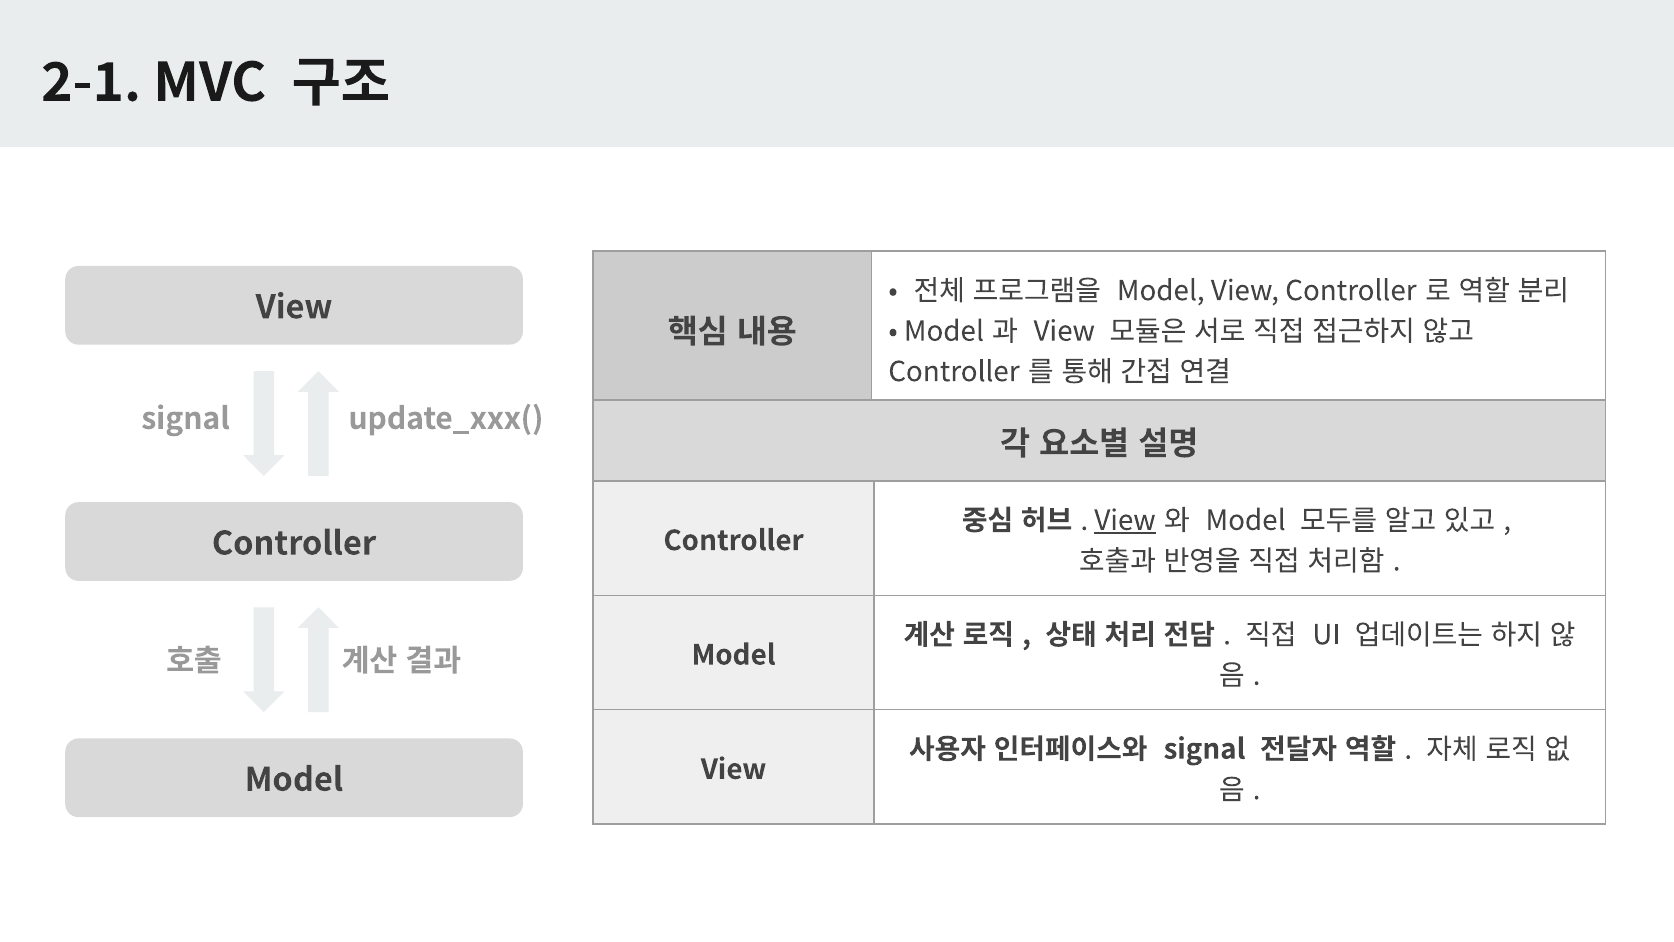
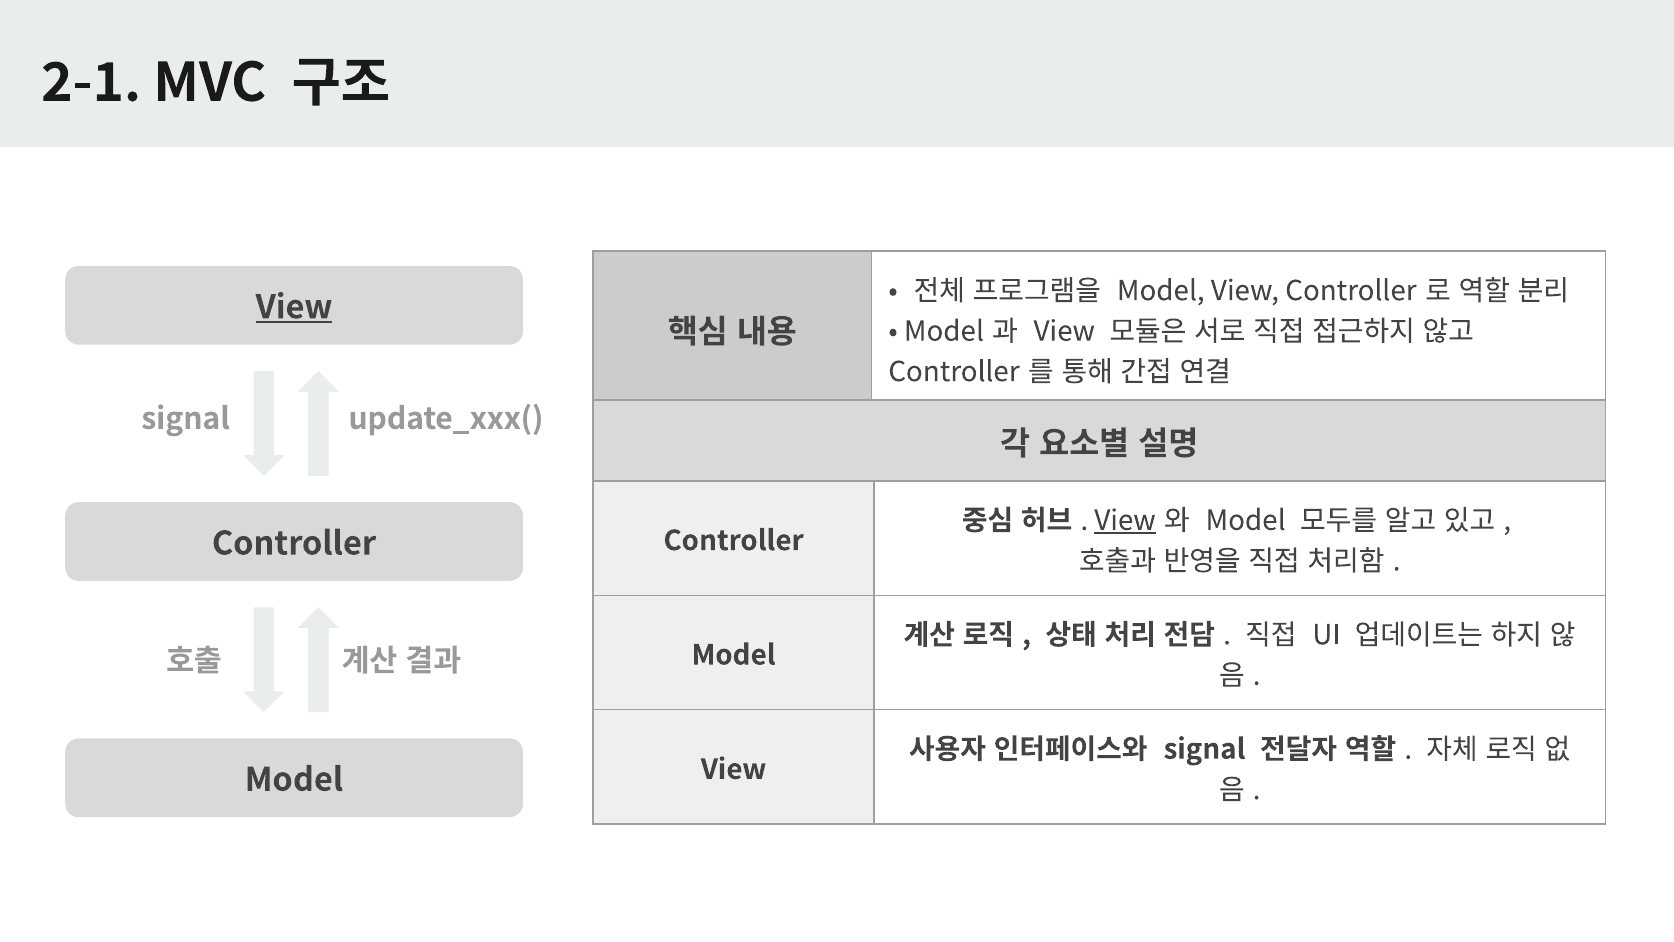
View underline: none -> present (294, 307)
